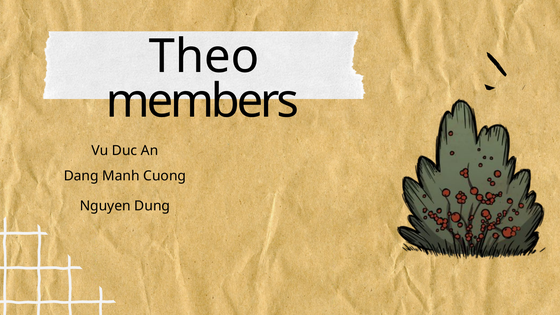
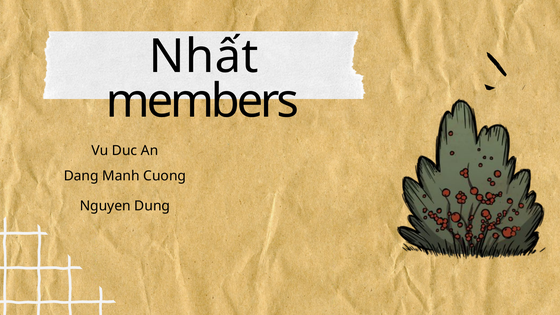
Theo: Theo -> Nhất (204, 57)
